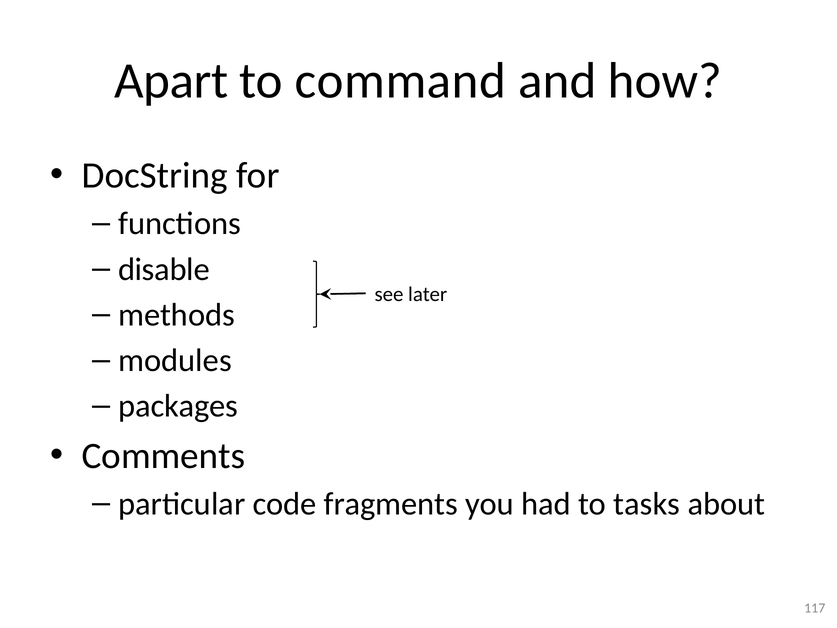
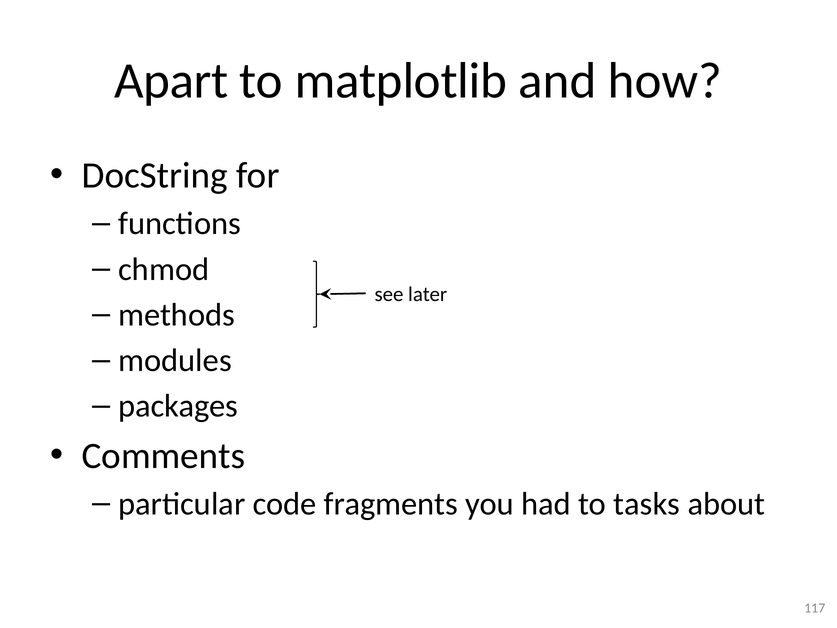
command: command -> matplotlib (401, 81)
disable: disable -> chmod (164, 269)
